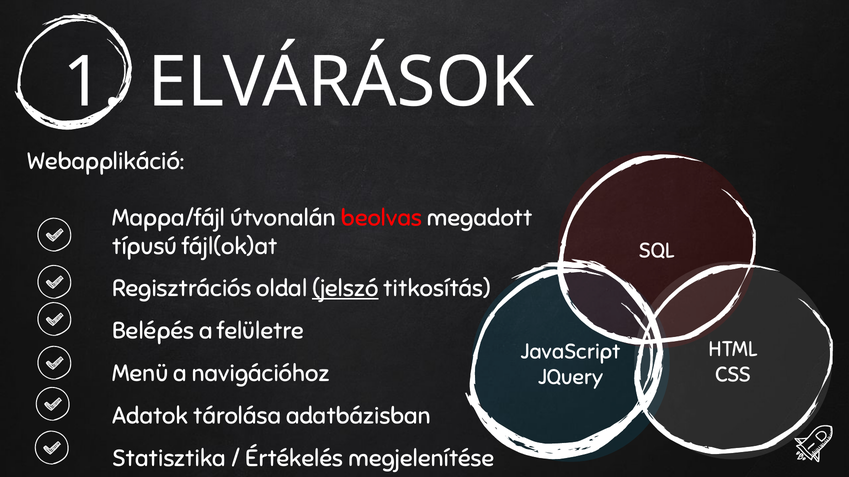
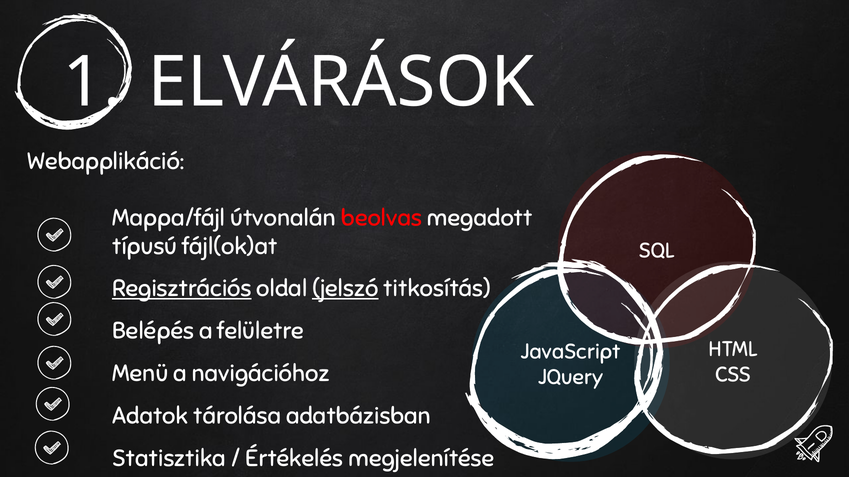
Regisztrációs underline: none -> present (182, 289)
